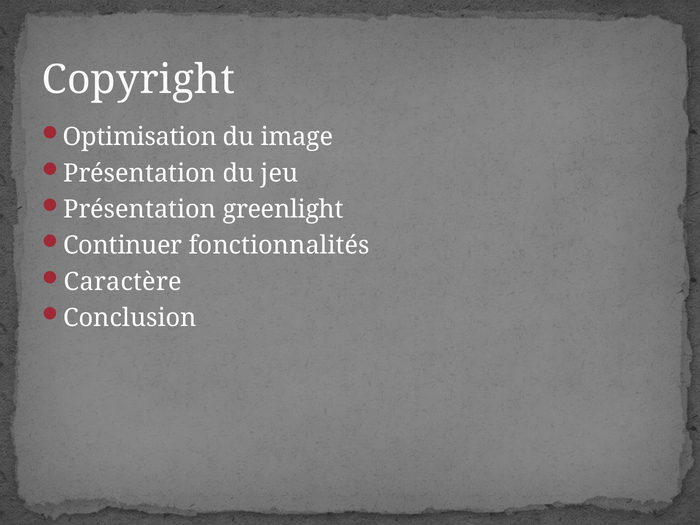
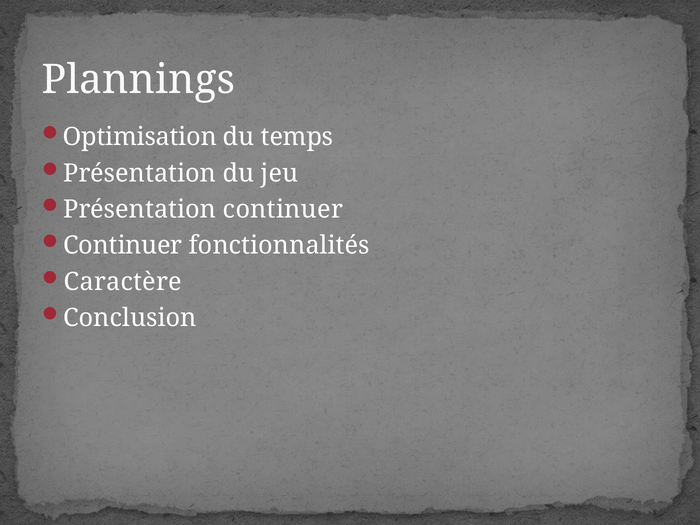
Copyright: Copyright -> Plannings (138, 80)
image: image -> temps (297, 137)
Présentation greenlight: greenlight -> continuer (283, 209)
